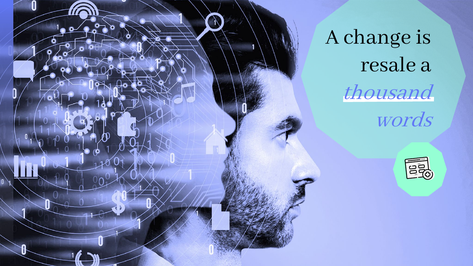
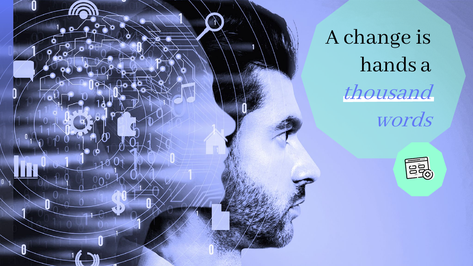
resale: resale -> hands (388, 64)
